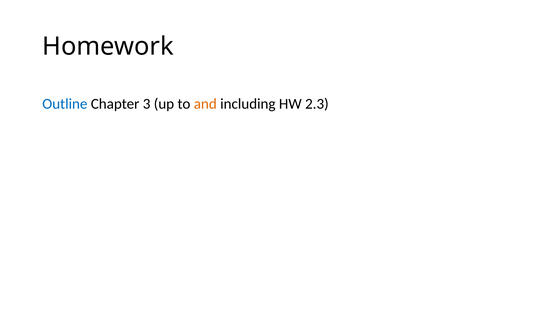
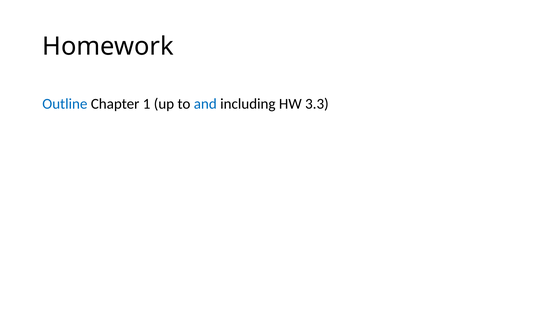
3: 3 -> 1 (147, 104)
and colour: orange -> blue (205, 104)
2.3: 2.3 -> 3.3 (317, 104)
